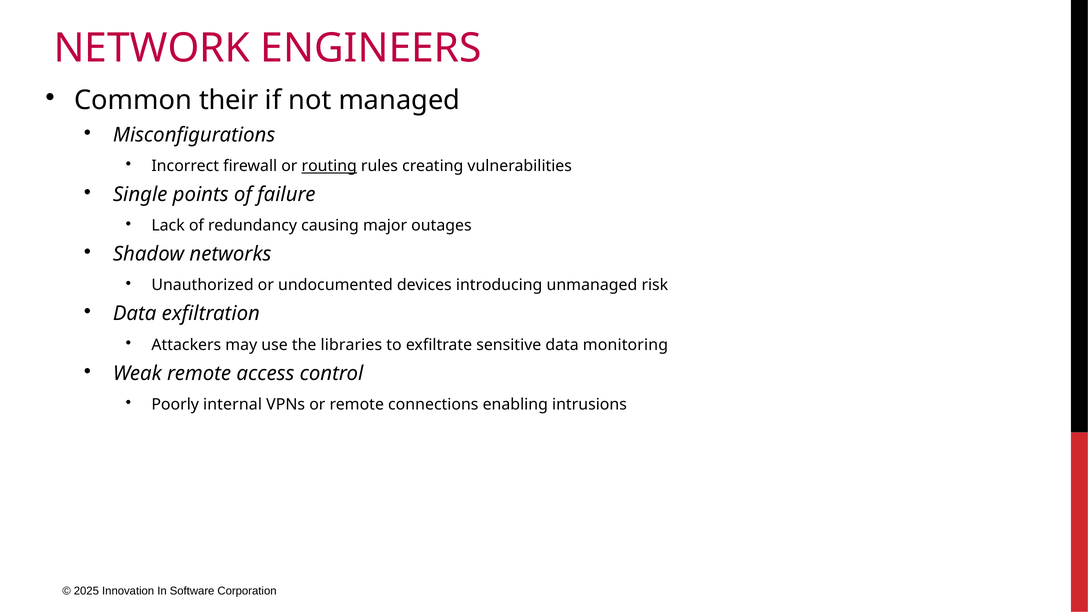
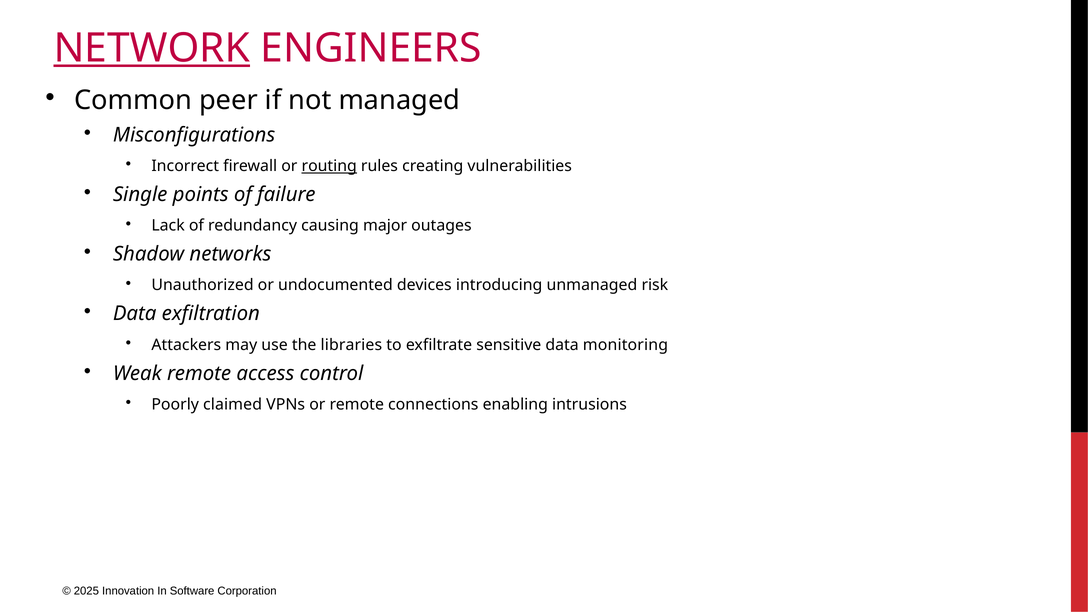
NETWORK underline: none -> present (152, 48)
their: their -> peer (229, 100)
internal: internal -> claimed (233, 404)
